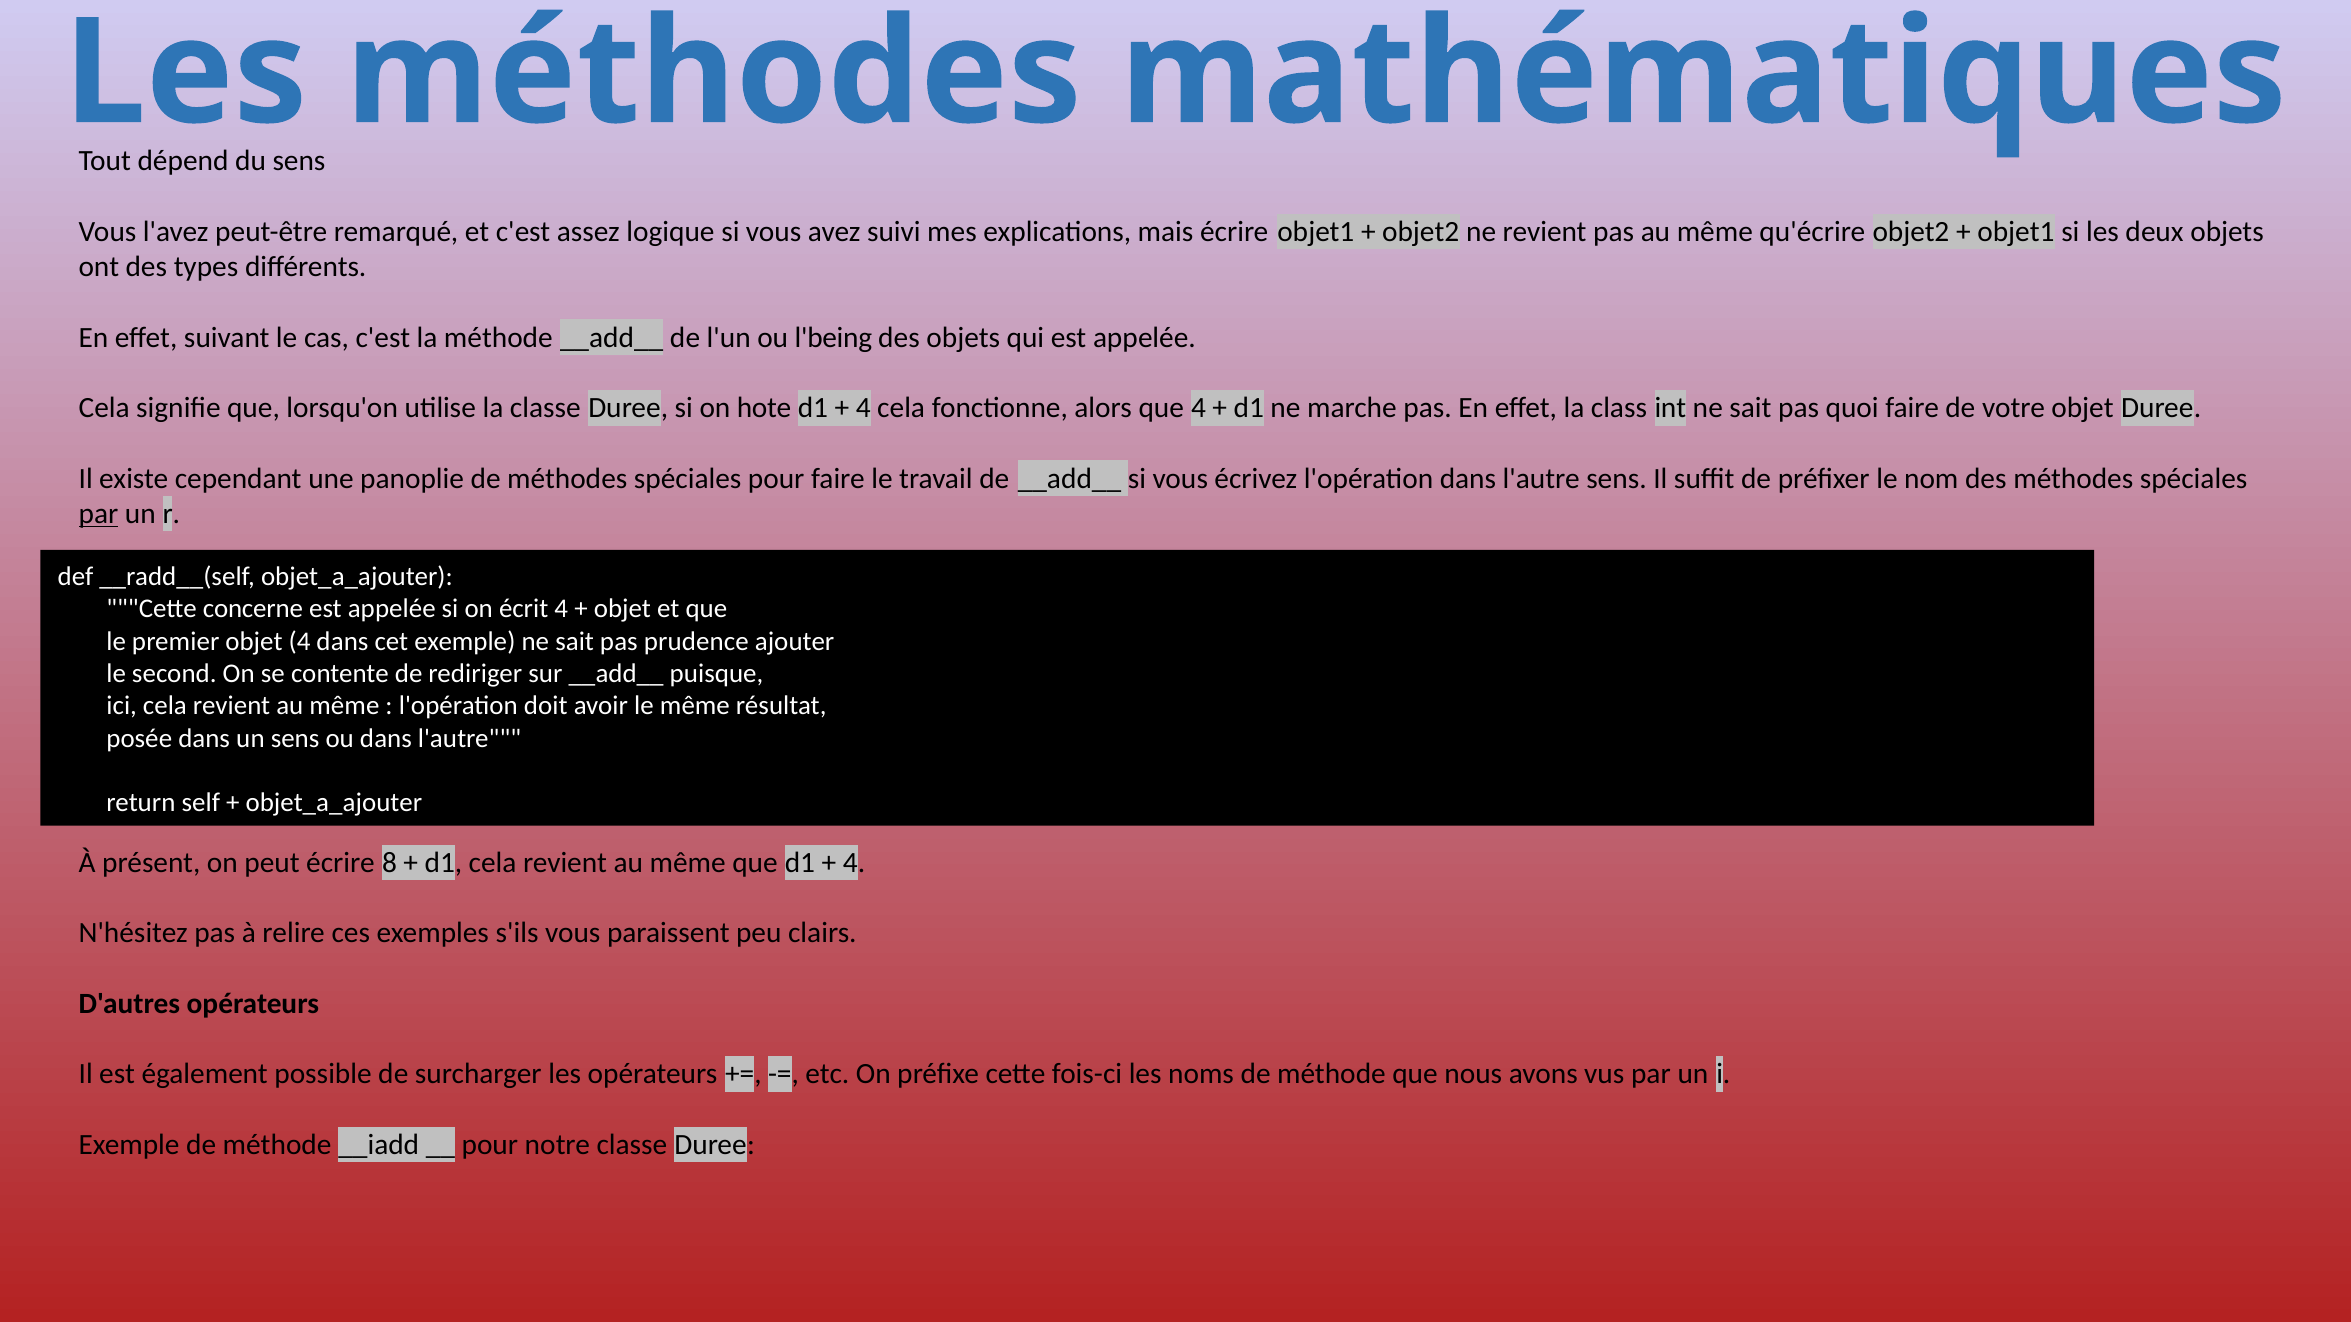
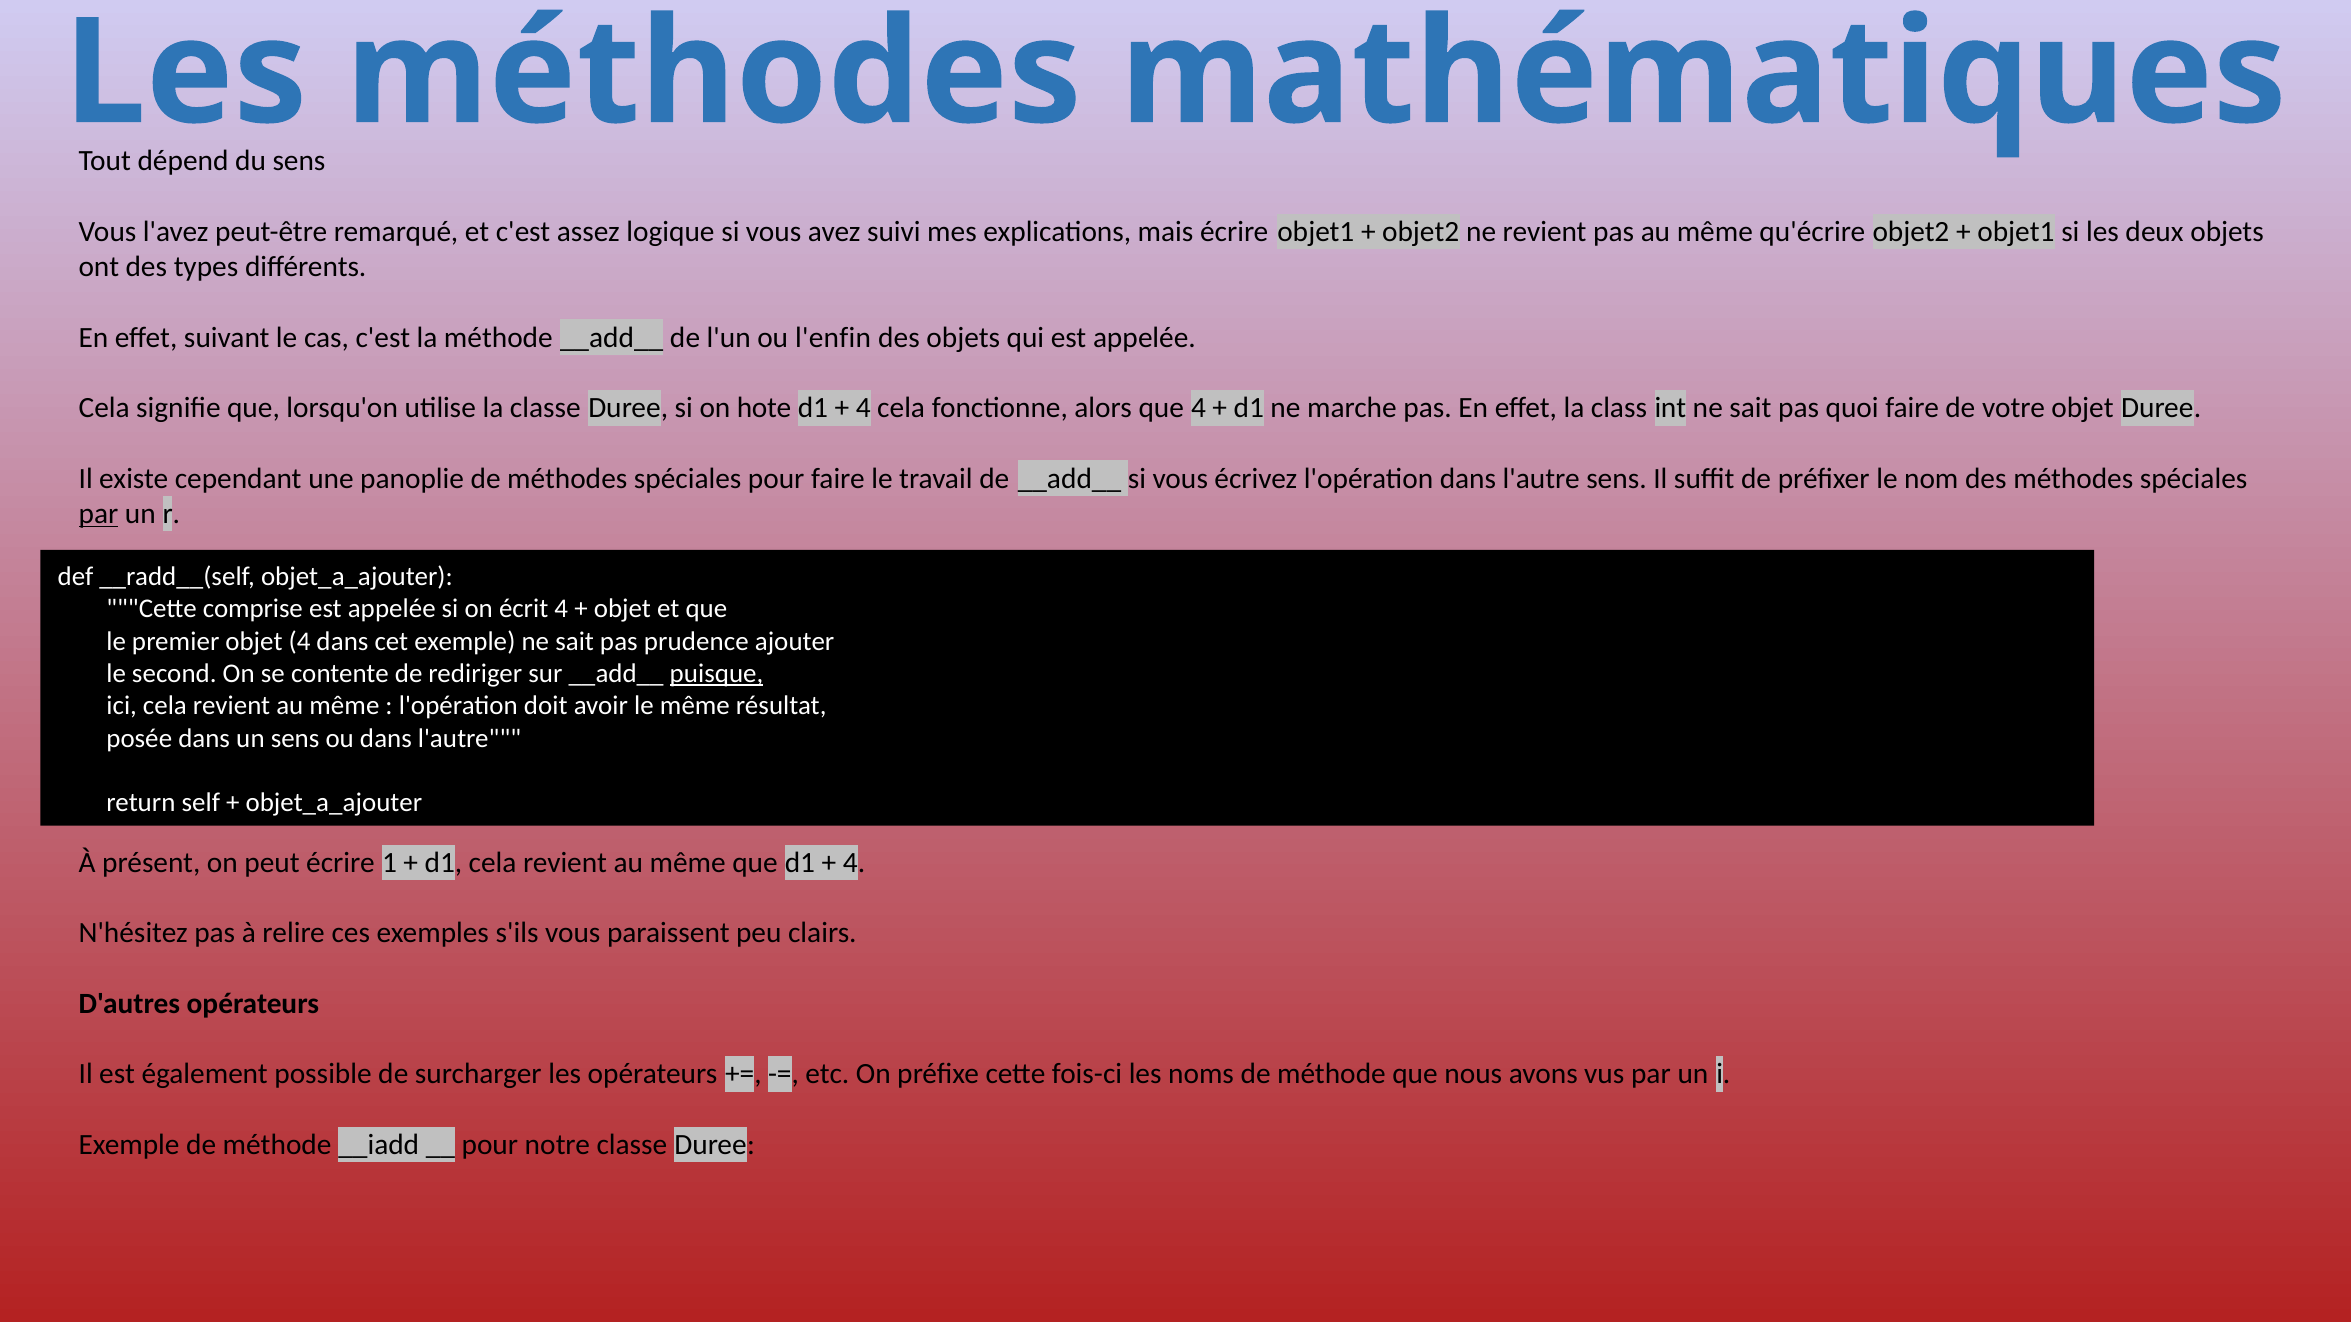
l'being: l'being -> l'enfin (833, 338)
concerne: concerne -> comprise (253, 609)
puisque underline: none -> present (717, 674)
8: 8 -> 1 (389, 863)
